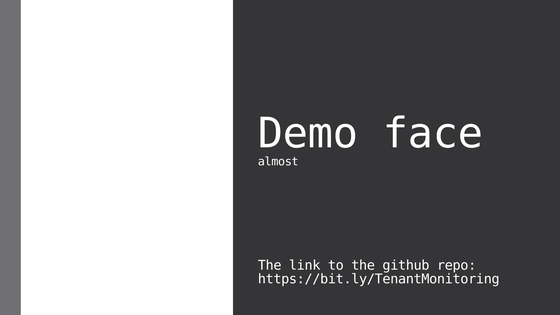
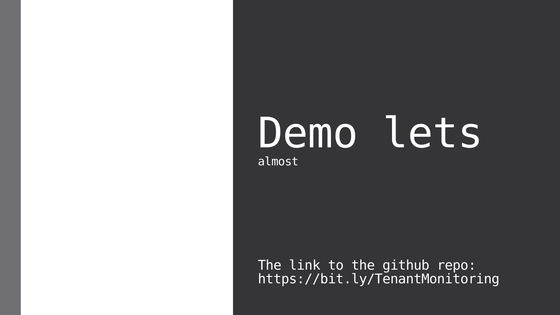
face: face -> lets (433, 134)
